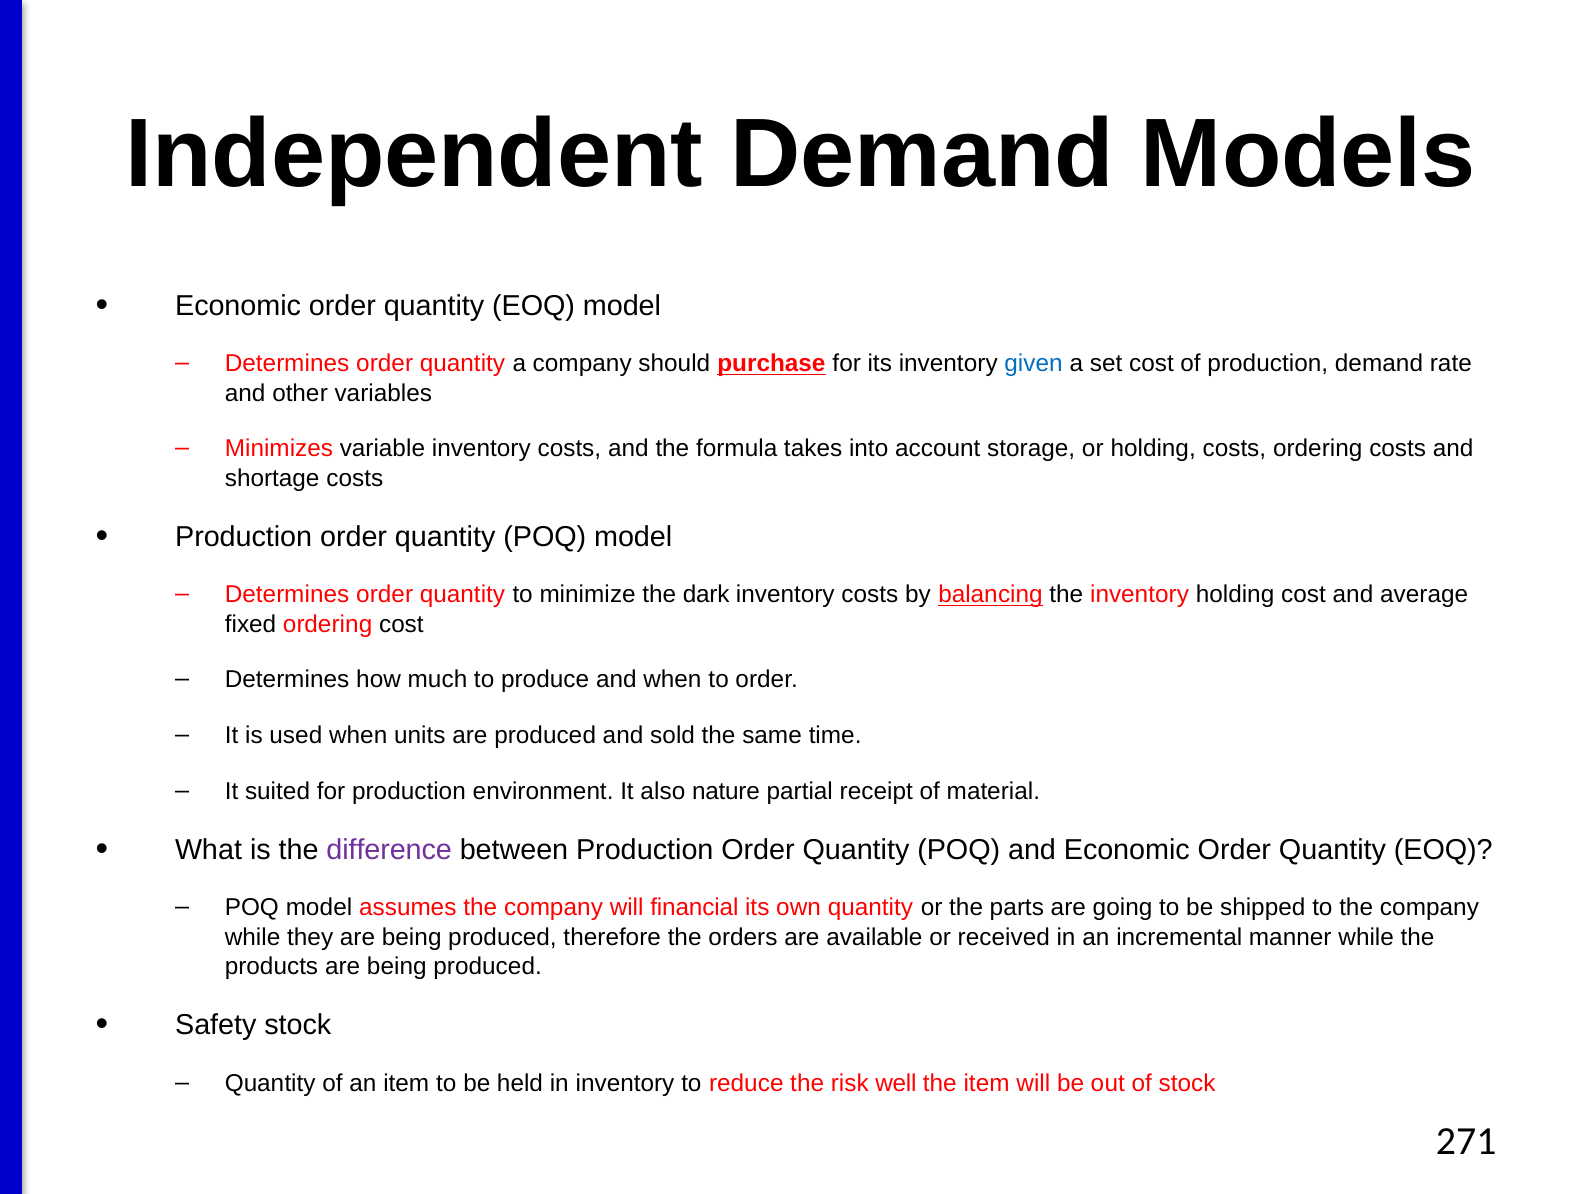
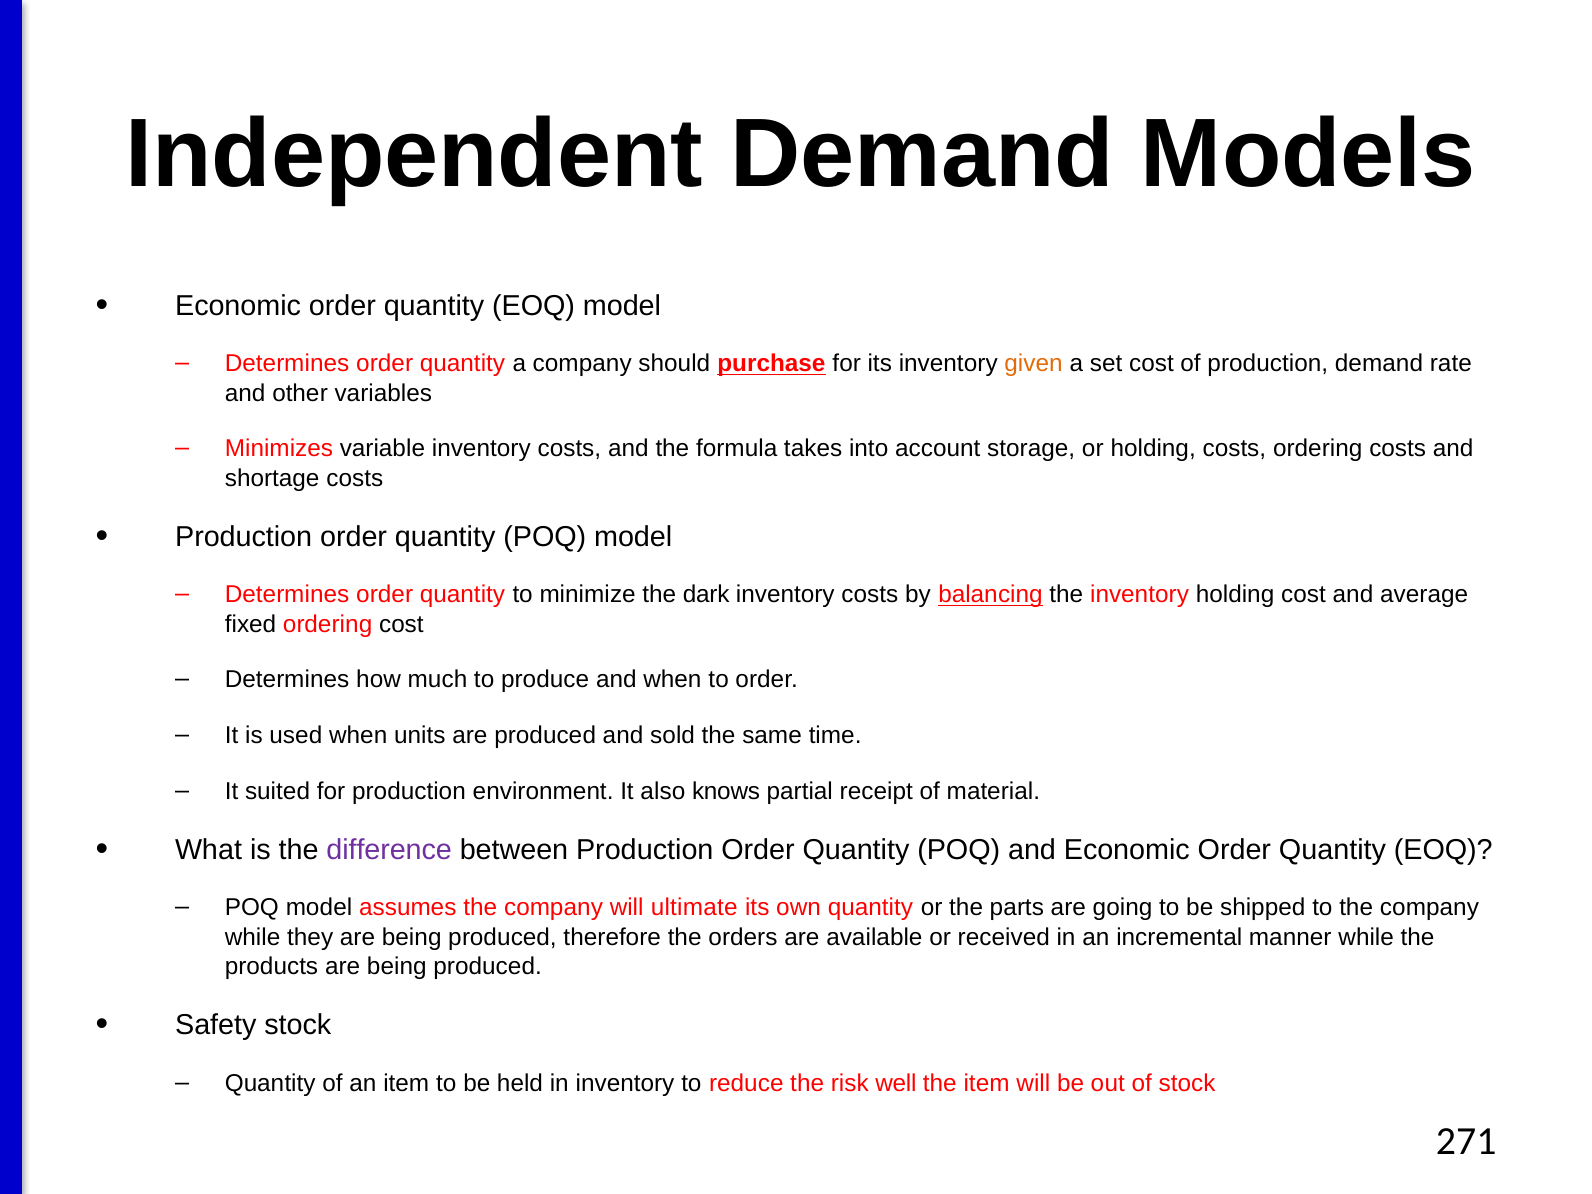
given colour: blue -> orange (1033, 364)
nature: nature -> knows (726, 791)
financial: financial -> ultimate (694, 908)
